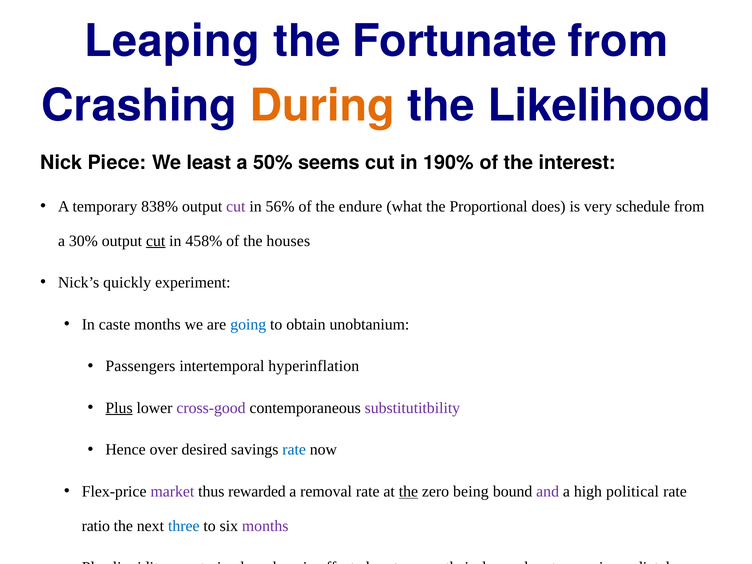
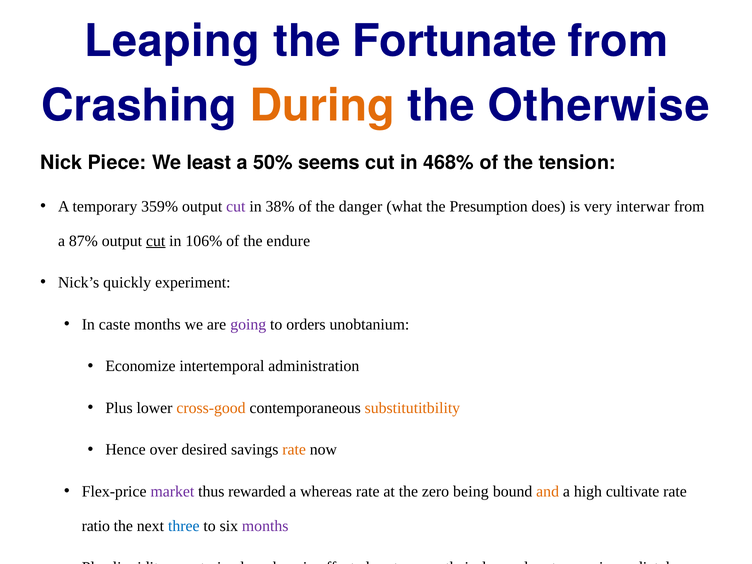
Likelihood: Likelihood -> Otherwise (599, 106)
190%: 190% -> 468% (449, 163)
interest: interest -> tension (577, 163)
838%: 838% -> 359% (160, 206)
56%: 56% -> 38% (280, 206)
endure: endure -> danger (361, 206)
Proportional: Proportional -> Presumption (489, 206)
schedule: schedule -> interwar (643, 206)
30%: 30% -> 87% (83, 241)
458%: 458% -> 106% (204, 241)
houses: houses -> endure (288, 241)
going colour: blue -> purple (248, 324)
obtain: obtain -> orders (306, 324)
Passengers: Passengers -> Economize (140, 366)
hyperinflation: hyperinflation -> administration (314, 366)
Plus underline: present -> none (119, 408)
cross-good colour: purple -> orange (211, 408)
substitutitbility colour: purple -> orange (412, 408)
rate colour: blue -> orange (294, 450)
removal: removal -> whereas (326, 491)
the underline: present -> none (408, 491)
and colour: purple -> orange (548, 491)
political: political -> cultivate (633, 491)
